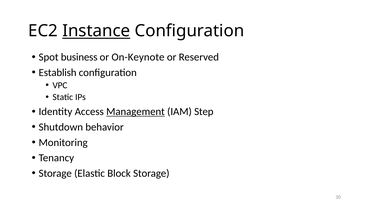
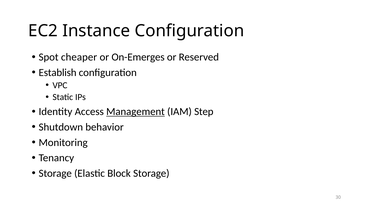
Instance underline: present -> none (96, 31)
business: business -> cheaper (79, 57)
On-Keynote: On-Keynote -> On-Emerges (138, 57)
